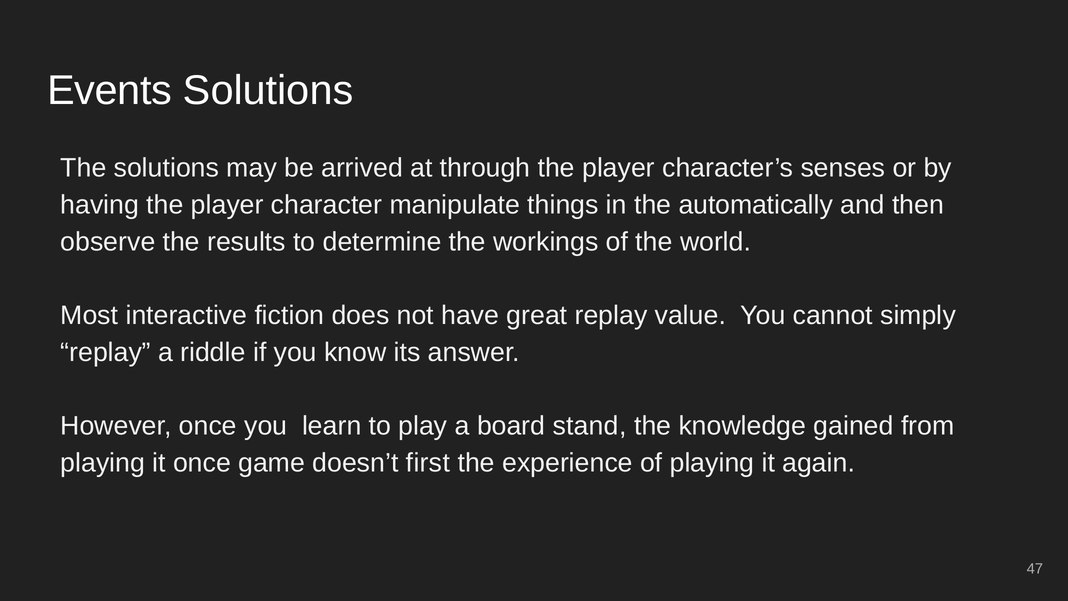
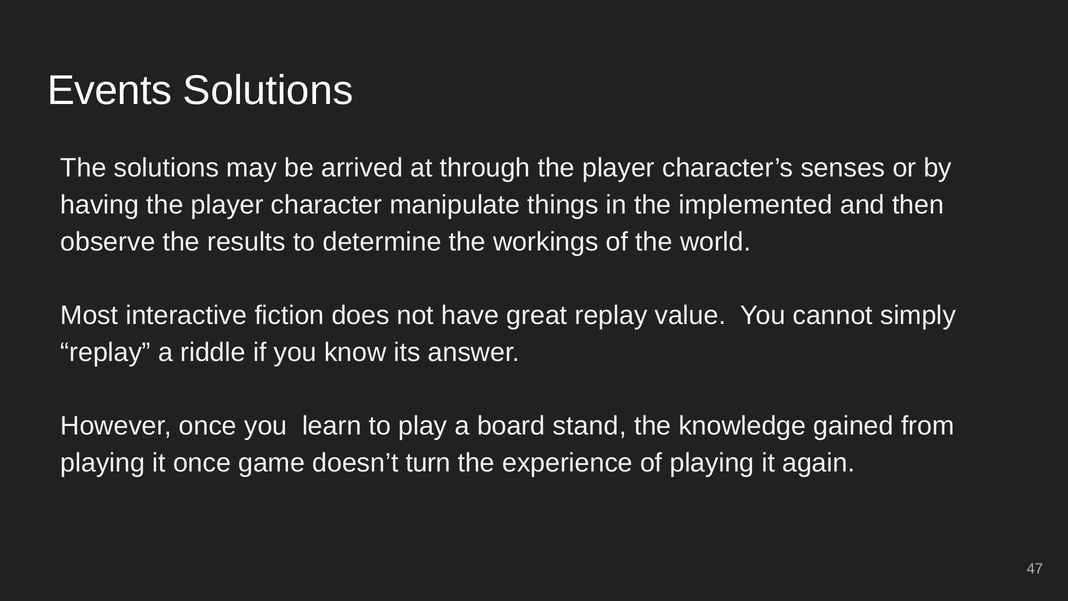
automatically: automatically -> implemented (756, 205)
first: first -> turn (428, 463)
